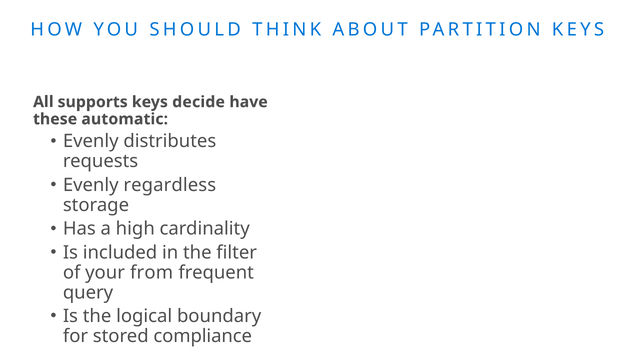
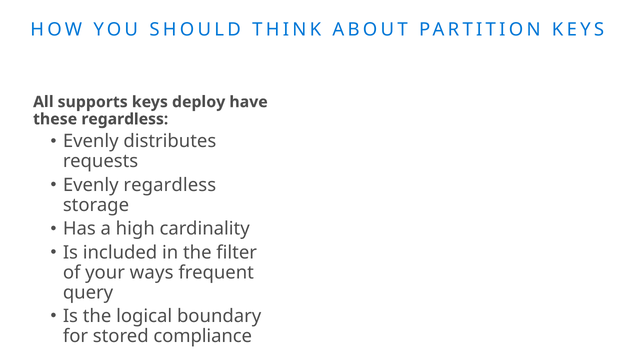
decide: decide -> deploy (199, 102)
these automatic: automatic -> regardless (125, 119)
from: from -> ways (152, 273)
